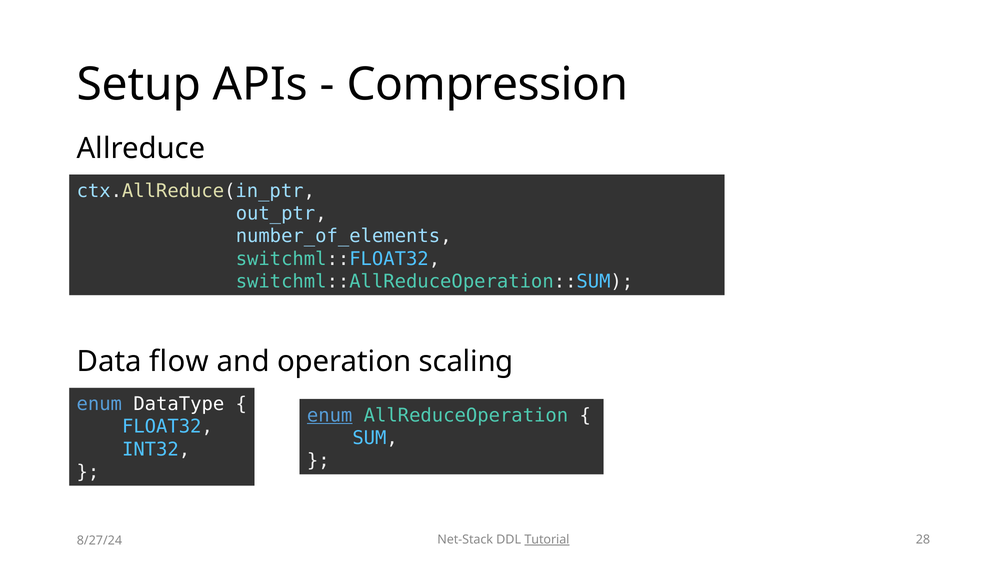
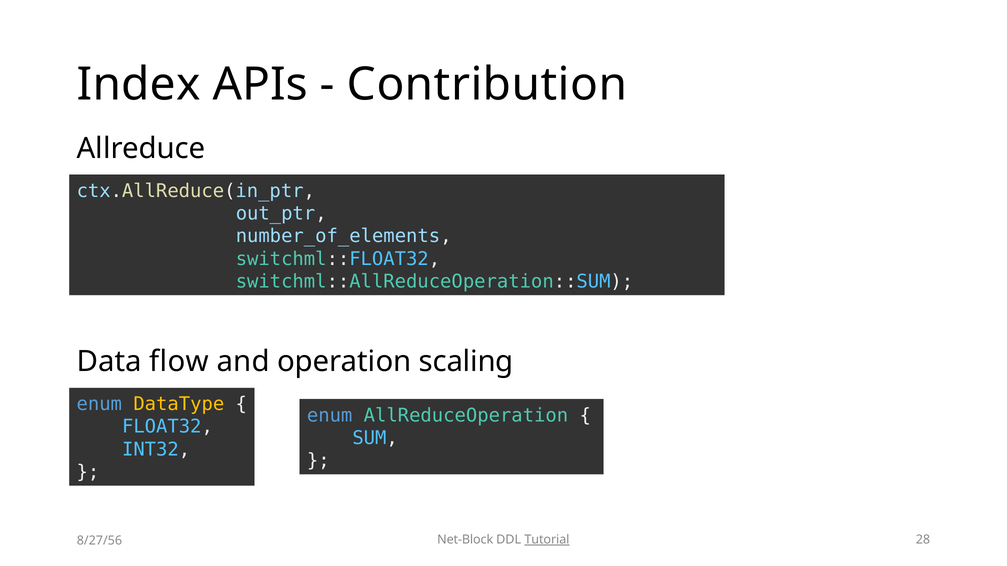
Setup: Setup -> Index (139, 85)
Compression: Compression -> Contribution (487, 85)
DataType colour: white -> yellow (179, 404)
enum underline: present -> none (330, 416)
Net-Stack: Net-Stack -> Net-Block (465, 540)
8/27/24: 8/27/24 -> 8/27/56 (99, 541)
